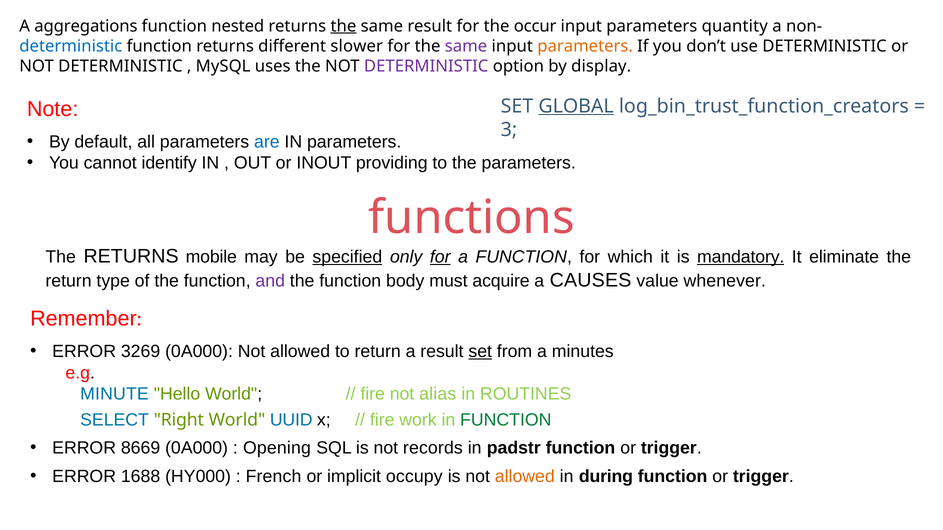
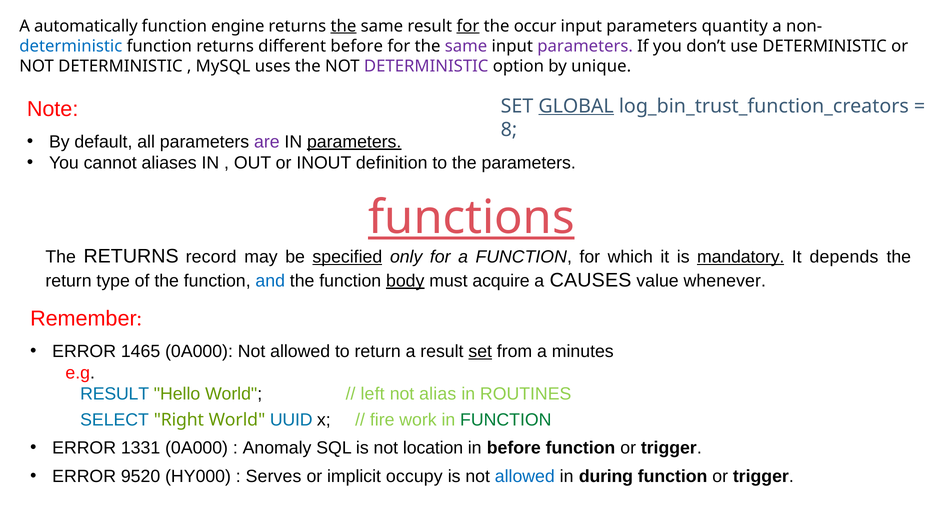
aggregations: aggregations -> automatically (86, 26)
nested: nested -> engine (238, 26)
for underline: none -> present (468, 26)
different slower: slower -> before (357, 46)
parameters colour: orange -> purple (585, 46)
display: display -> unique (601, 66)
3: 3 -> 8 (509, 130)
are colour: blue -> purple (267, 142)
parameters underline: none -> present (354, 142)
identify: identify -> aliases (169, 163)
providing: providing -> definition (392, 163)
functions underline: none -> present (471, 218)
mobile: mobile -> record (211, 257)
for underline: present -> none (440, 257)
eliminate: eliminate -> depends (844, 257)
and colour: purple -> blue (270, 281)
body underline: none -> present (405, 281)
3269: 3269 -> 1465 (141, 352)
MINUTE: MINUTE -> RESULT (115, 394)
fire: fire -> left (373, 394)
8669: 8669 -> 1331 (141, 448)
Opening: Opening -> Anomaly (277, 448)
records: records -> location (433, 448)
in padstr: padstr -> before (514, 448)
1688: 1688 -> 9520 (141, 477)
French: French -> Serves (274, 477)
allowed colour: orange -> blue (525, 477)
